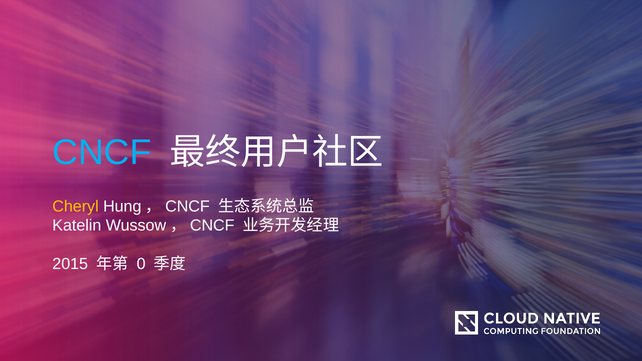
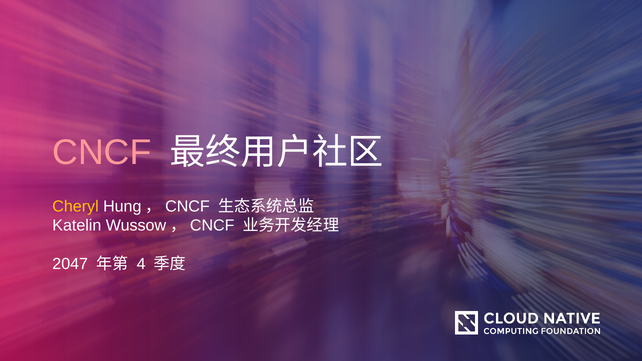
CNCF colour: light blue -> pink (102, 153)
2015: 2015 -> 2047 (70, 264)
0: 0 -> 4 (141, 264)
